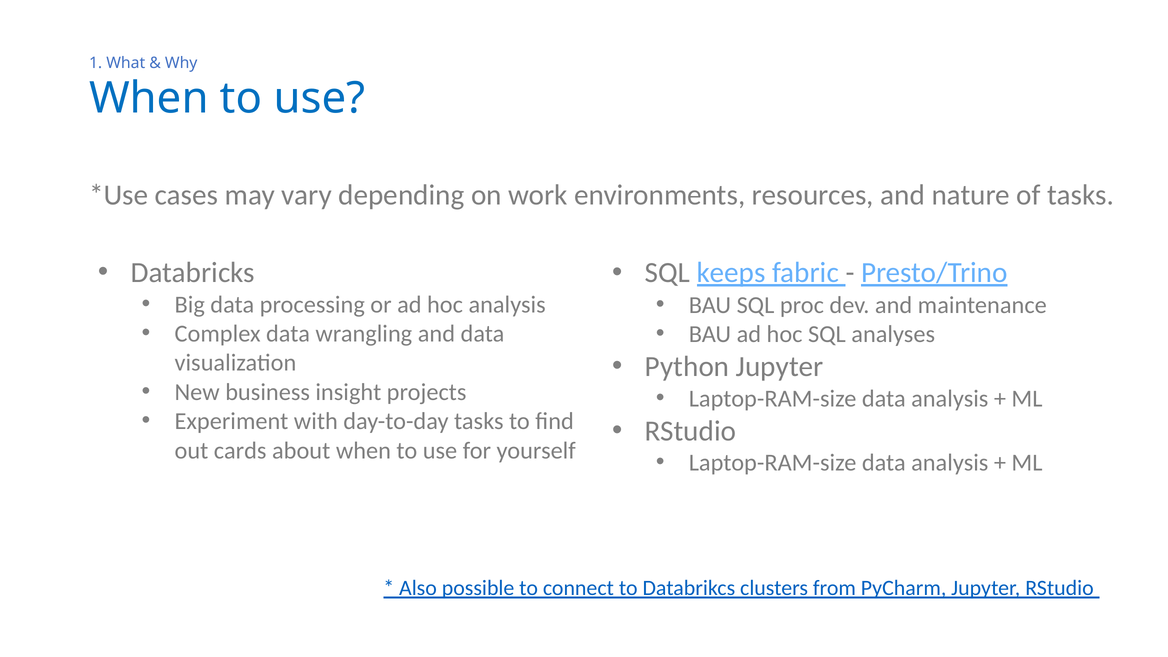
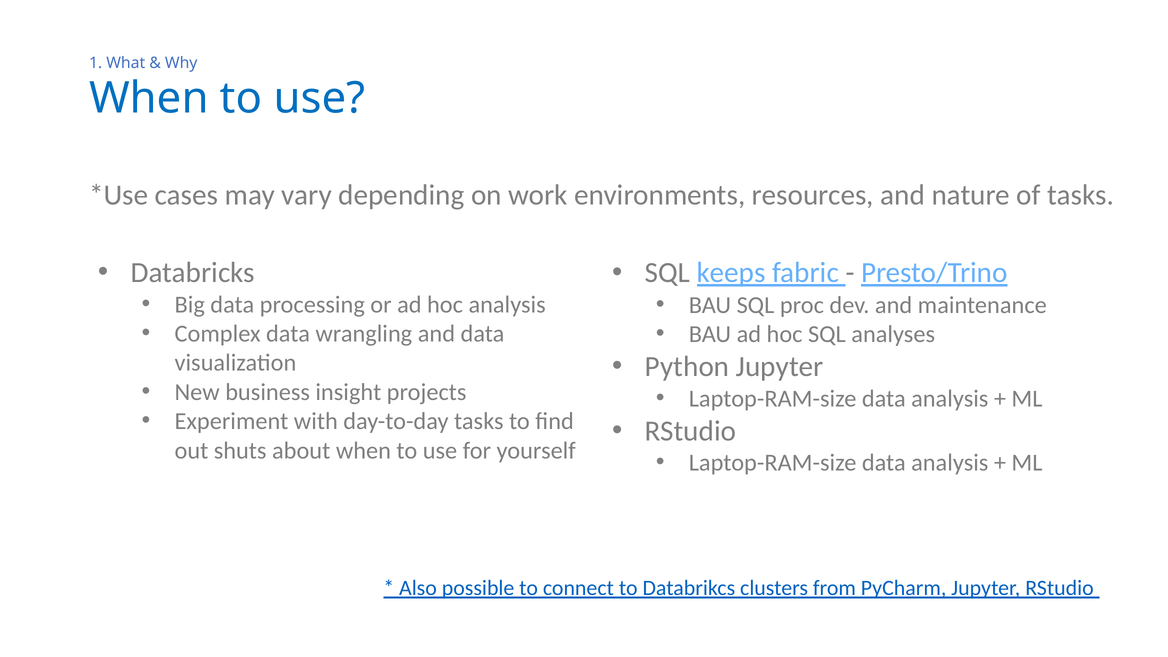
cards: cards -> shuts (240, 451)
